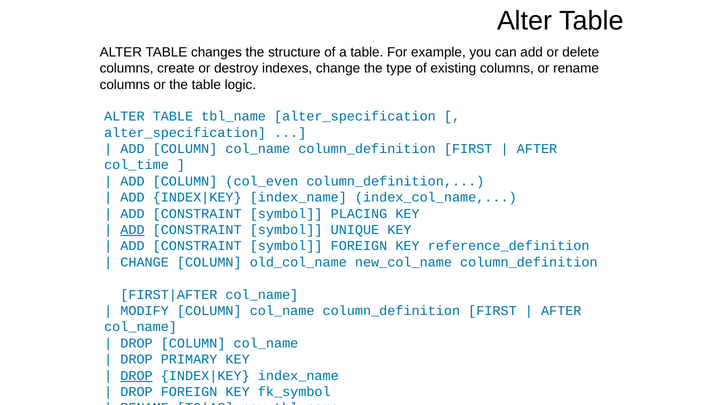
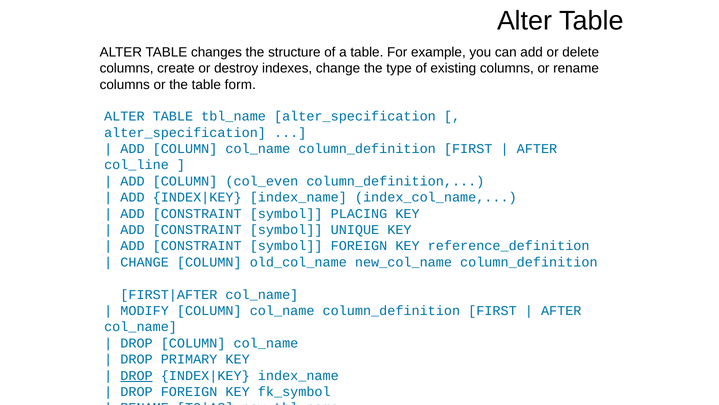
logic: logic -> form (240, 84)
col_time: col_time -> col_line (137, 165)
ADD underline: present -> none (132, 229)
